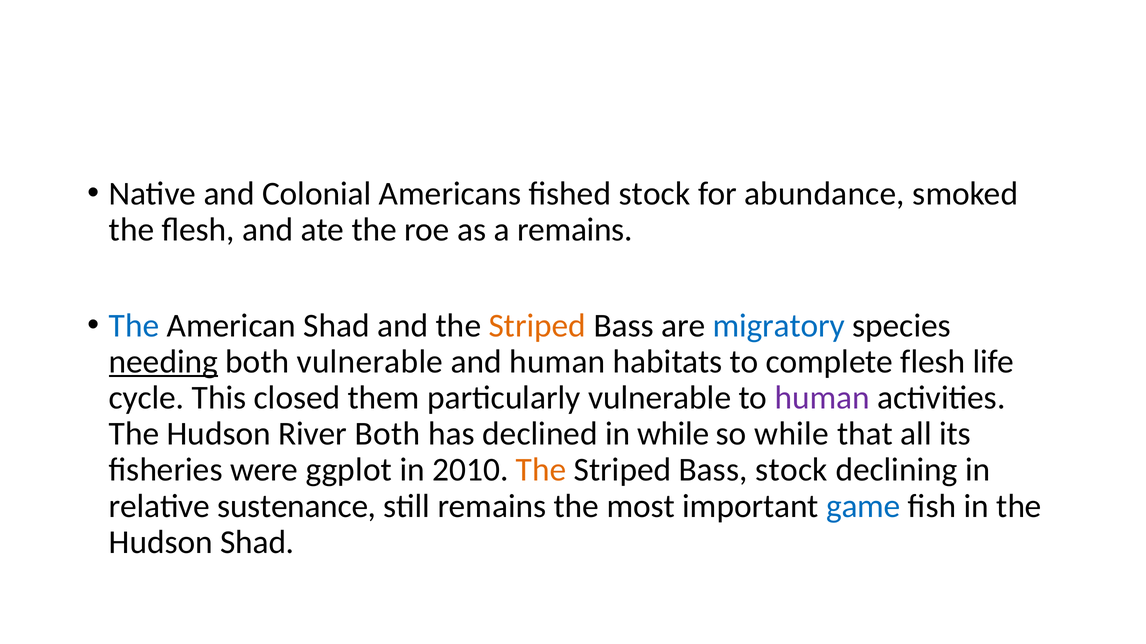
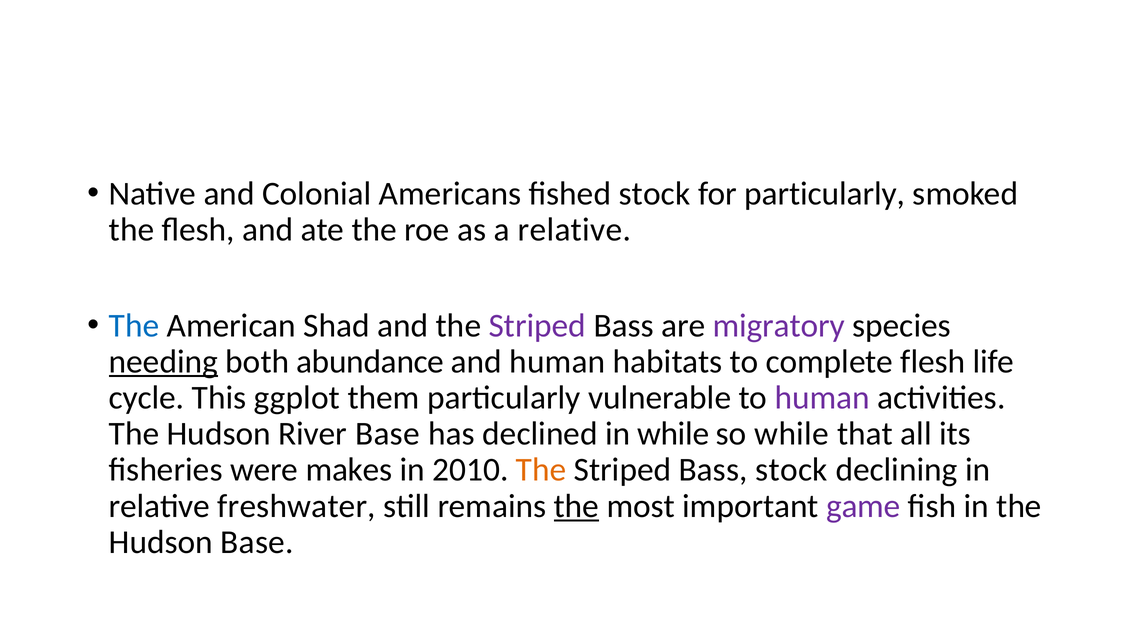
for abundance: abundance -> particularly (825, 194)
a remains: remains -> relative (574, 230)
Striped colour: orange -> purple (537, 326)
migratory colour: blue -> purple (779, 326)
both vulnerable: vulnerable -> abundance (370, 362)
closed: closed -> ggplot (297, 398)
River Both: Both -> Base (388, 434)
ggplot: ggplot -> makes (349, 470)
sustenance: sustenance -> freshwater (297, 506)
the underline: none -> present (576, 506)
game colour: blue -> purple (863, 506)
Hudson Shad: Shad -> Base (257, 543)
